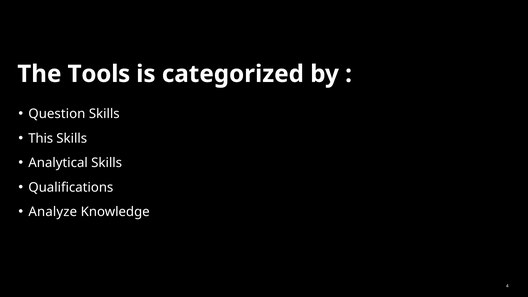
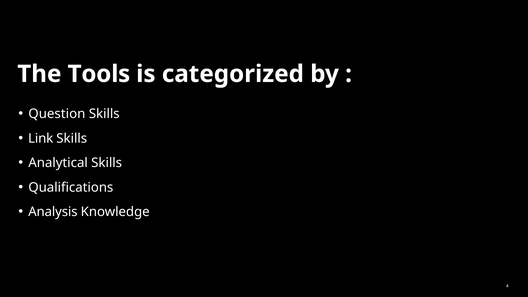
This: This -> Link (41, 138)
Analyze: Analyze -> Analysis (53, 212)
